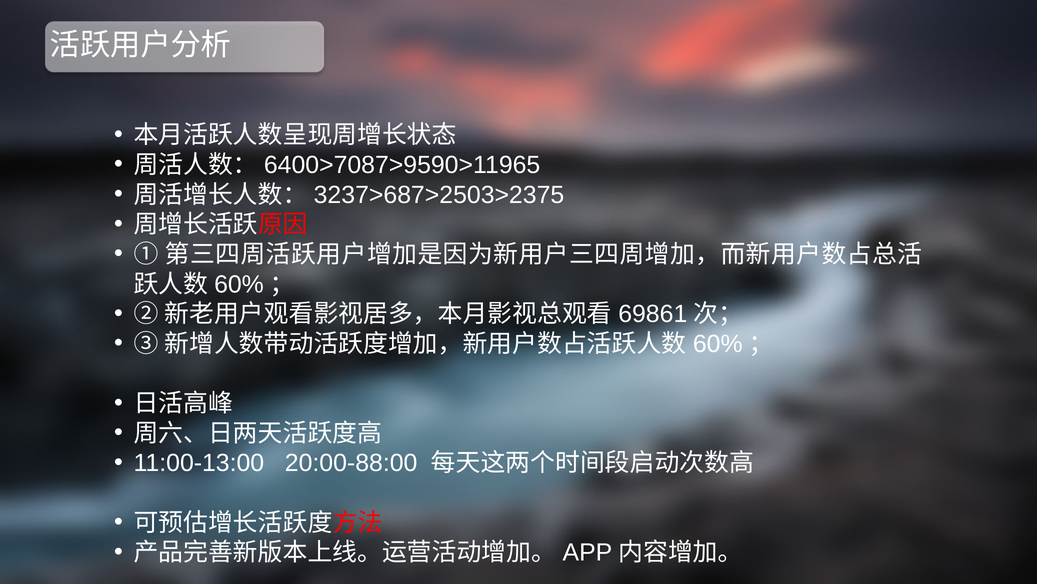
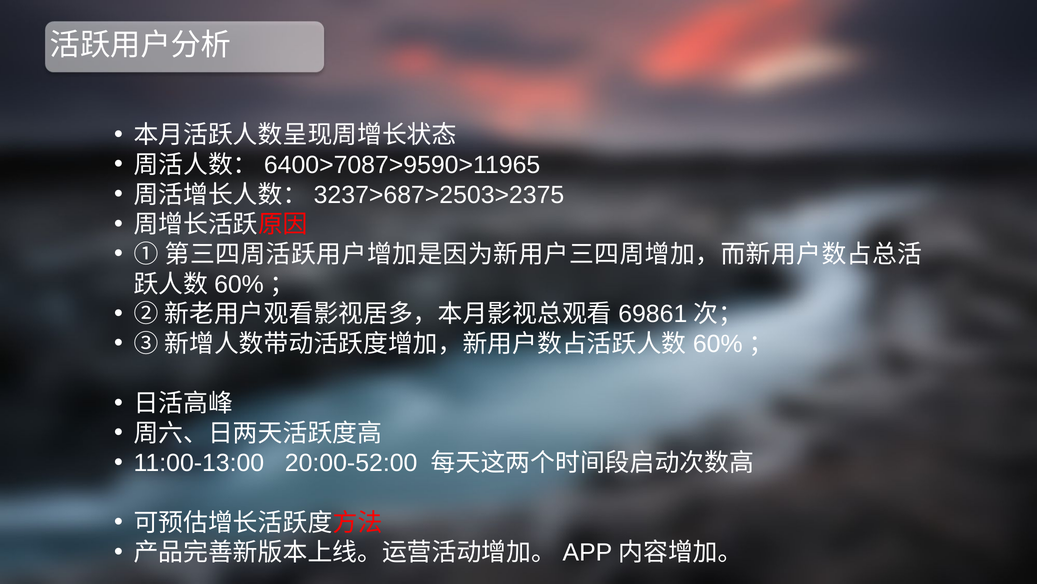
20:00-88:00: 20:00-88:00 -> 20:00-52:00 (351, 463)
